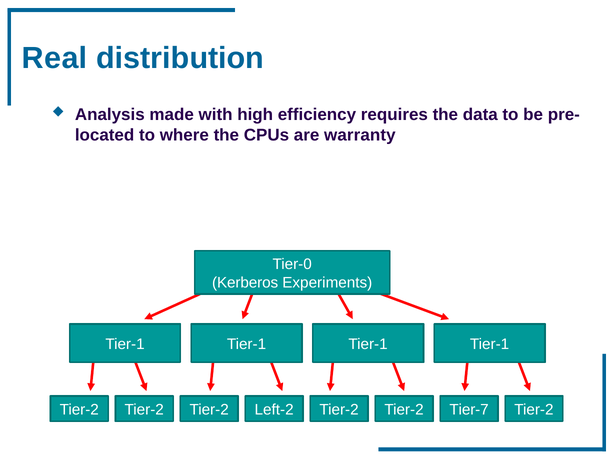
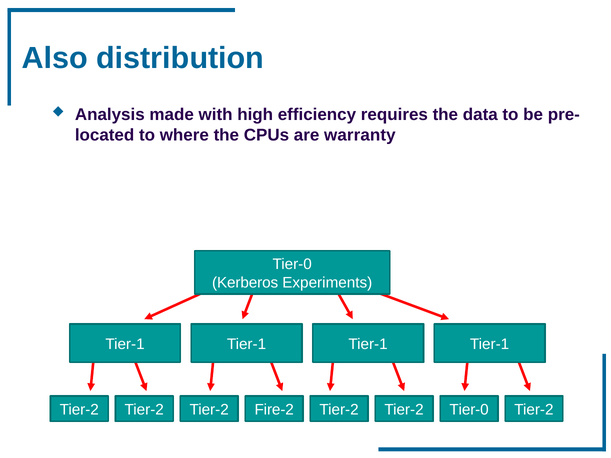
Real: Real -> Also (55, 58)
Left-2: Left-2 -> Fire-2 (274, 410)
Tier-2 Tier-7: Tier-7 -> Tier-0 (469, 410)
